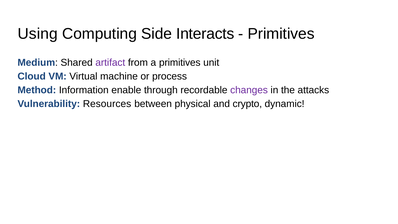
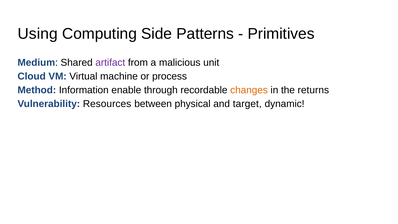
Interacts: Interacts -> Patterns (205, 34)
a primitives: primitives -> malicious (180, 63)
changes colour: purple -> orange (249, 90)
attacks: attacks -> returns (313, 90)
crypto: crypto -> target (247, 104)
